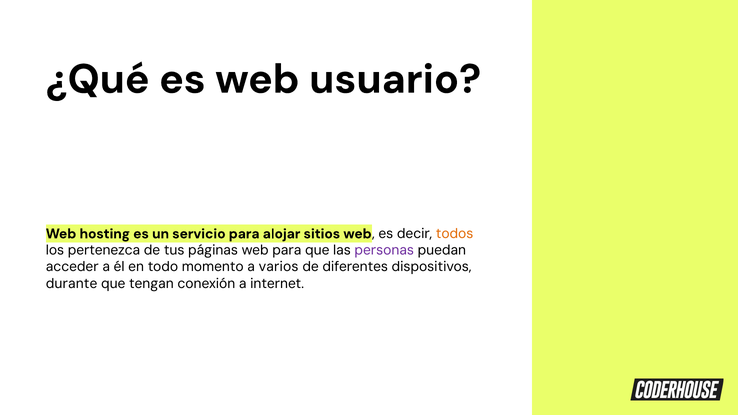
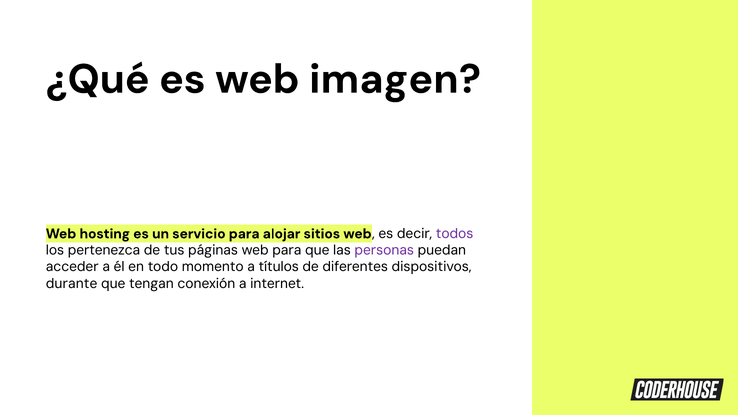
usuario: usuario -> imagen (395, 79)
todos colour: orange -> purple (455, 234)
varios: varios -> títulos (279, 267)
